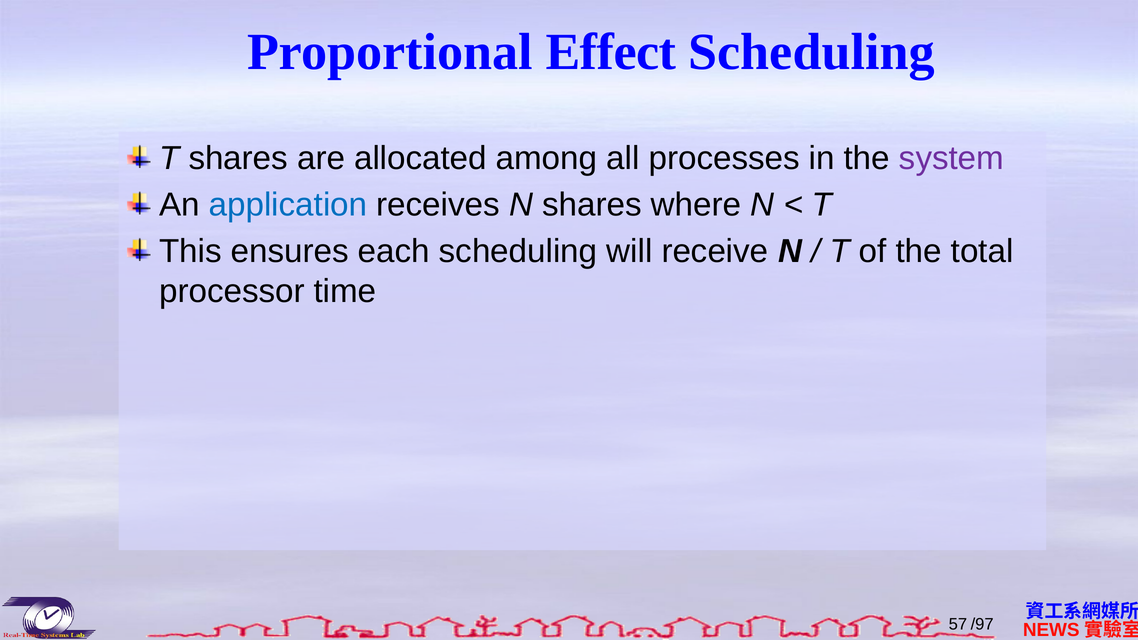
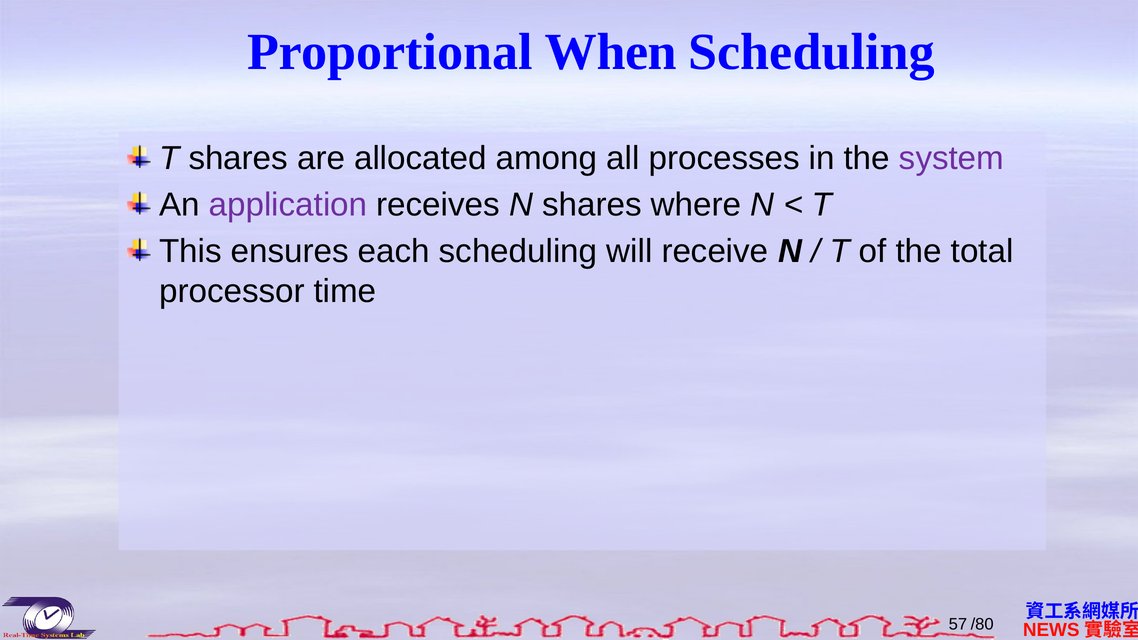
Effect: Effect -> When (611, 52)
application colour: blue -> purple (288, 205)
/97: /97 -> /80 (982, 624)
